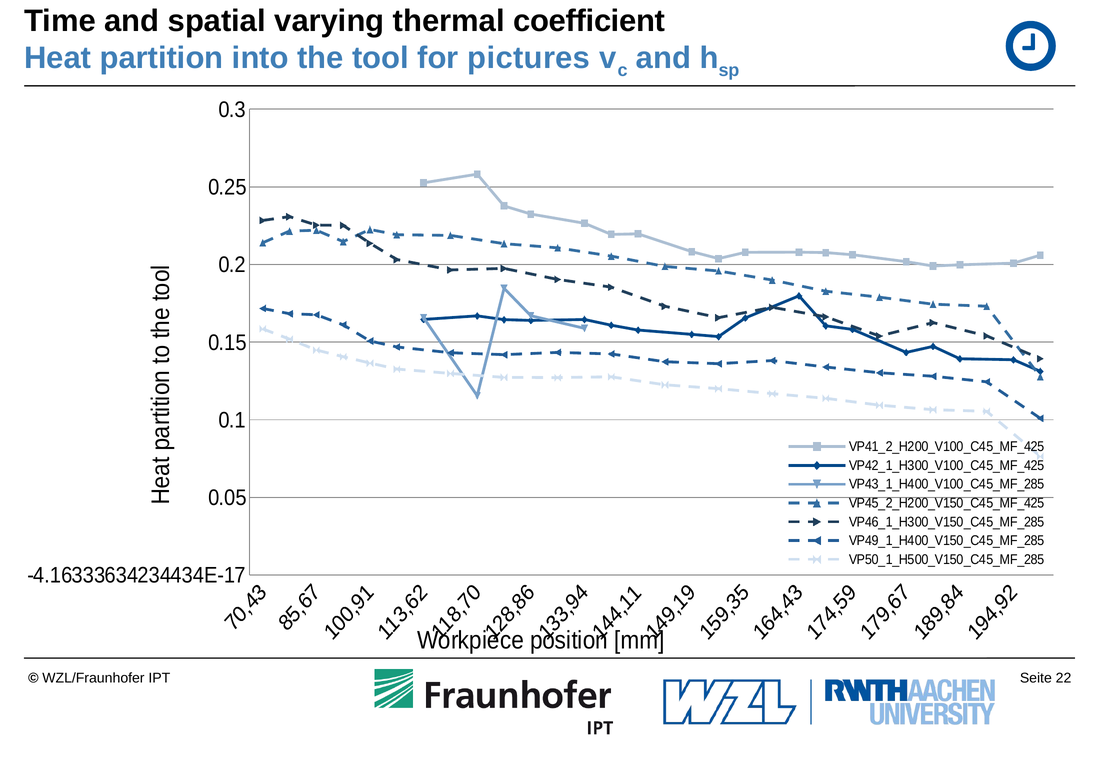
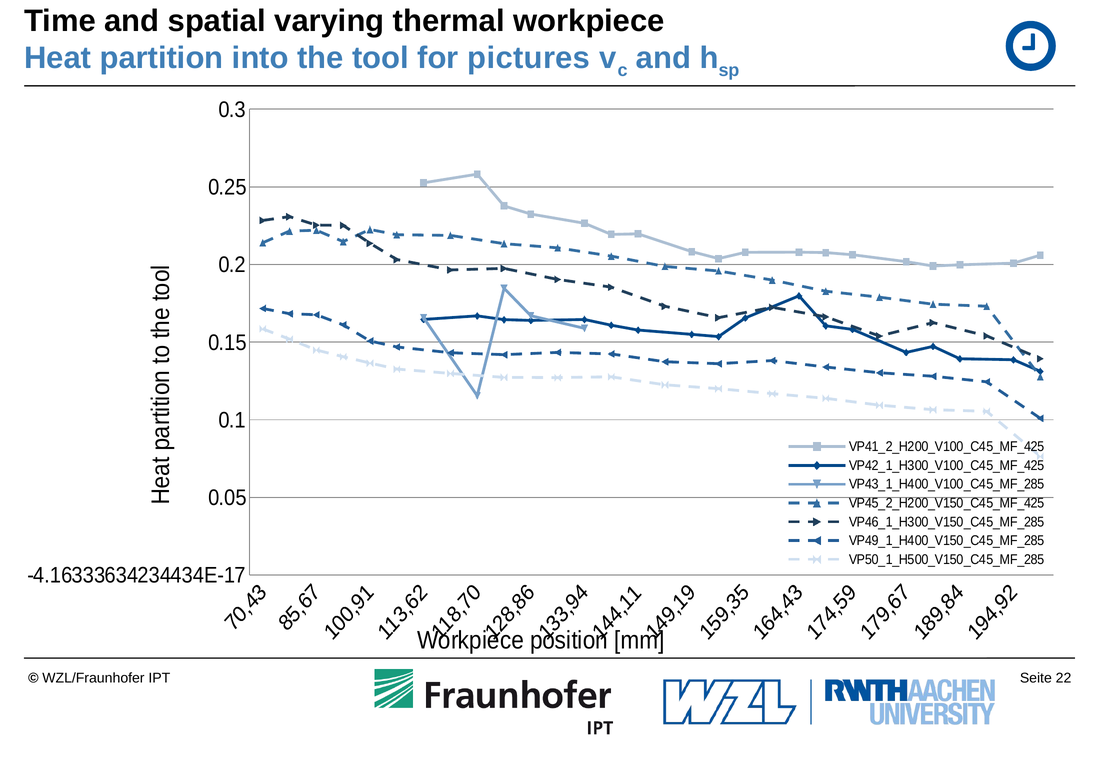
thermal coefficient: coefficient -> workpiece (589, 21)
